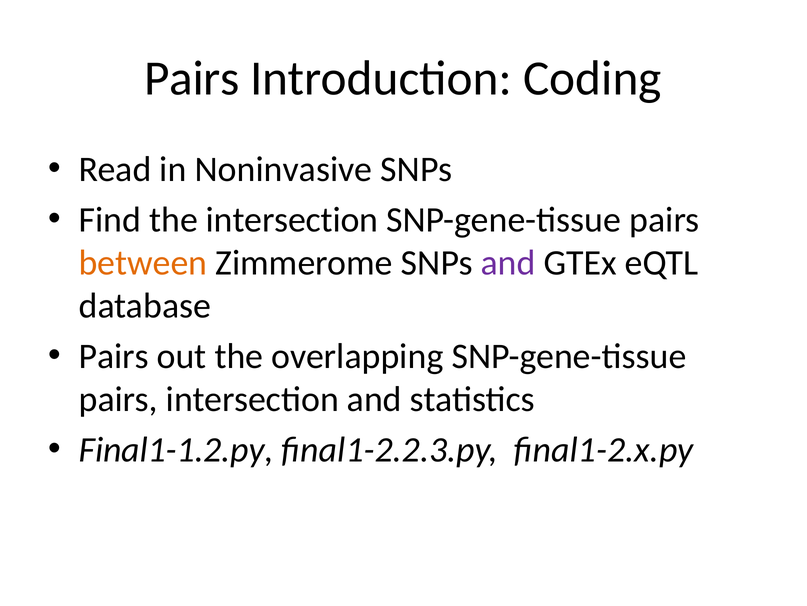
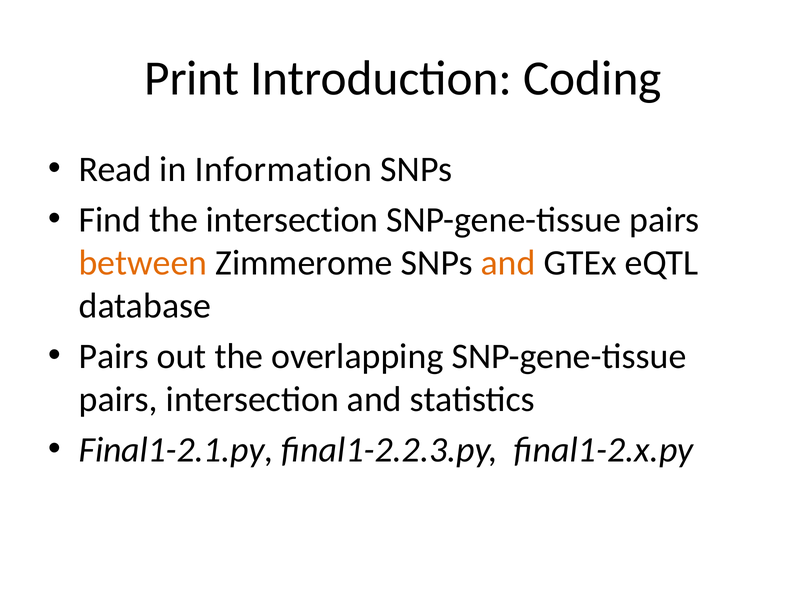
Pairs: Pairs -> Print (192, 78)
Noninvasive: Noninvasive -> Information (283, 169)
and colour: purple -> orange (508, 263)
Final1-1.2.py: Final1-1.2.py -> Final1-2.1.py (176, 449)
